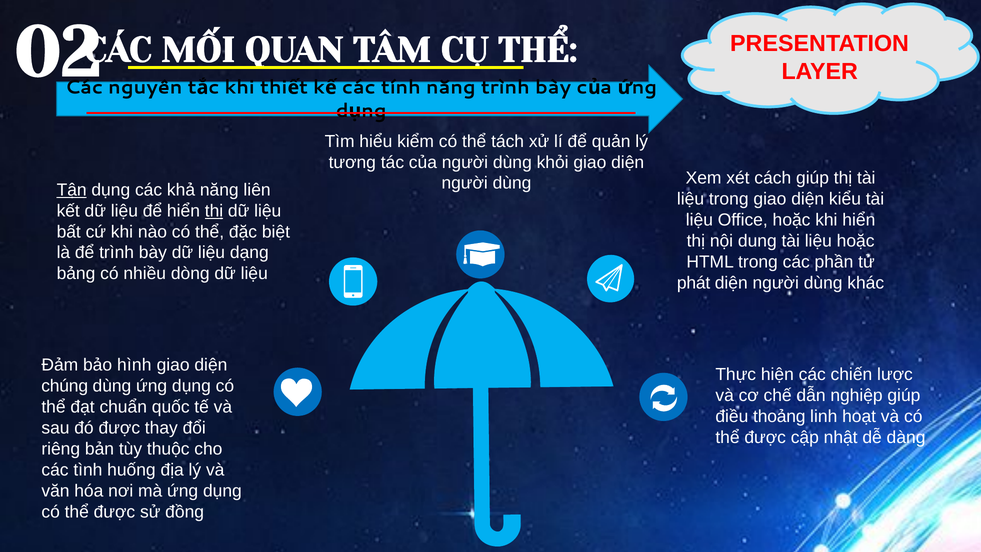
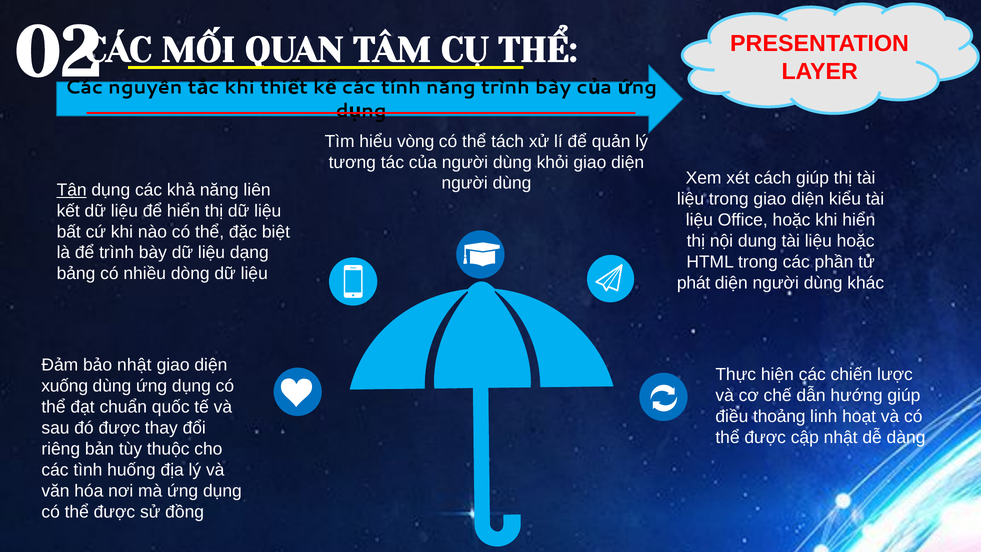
kiểm: kiểm -> vòng (416, 141)
thị underline: present -> none (214, 211)
bảo hình: hình -> nhật (134, 365)
chúng: chúng -> xuống (65, 386)
nghiệp: nghiệp -> hướng (857, 395)
